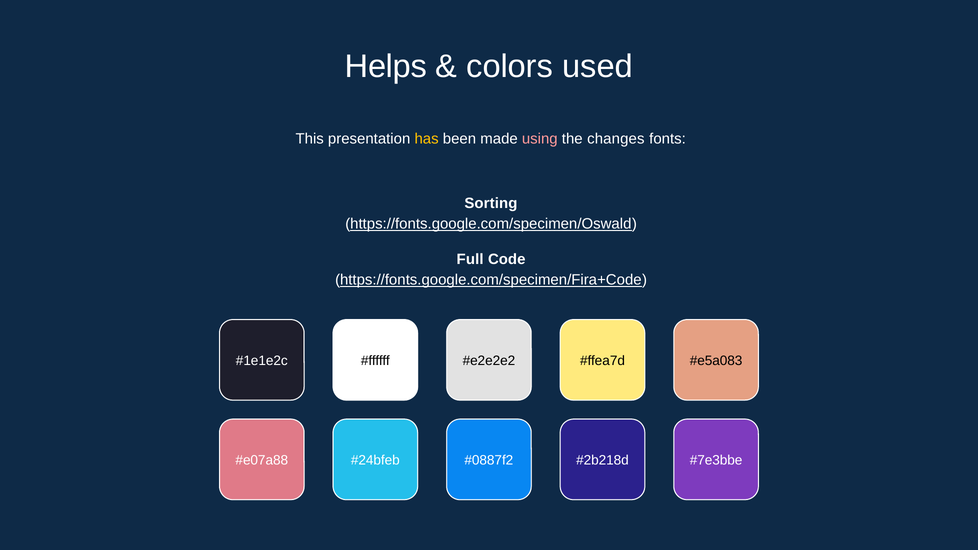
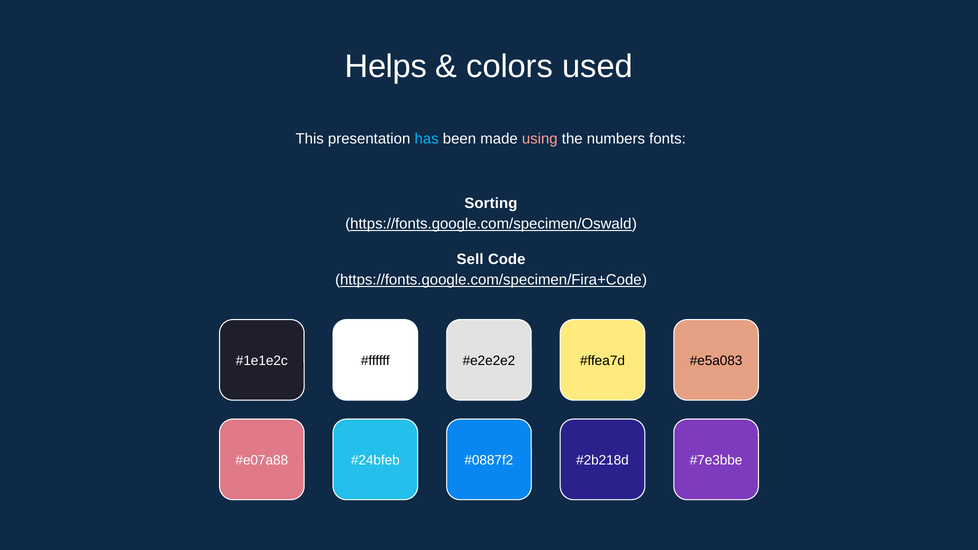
has colour: yellow -> light blue (427, 139)
changes: changes -> numbers (616, 139)
Full: Full -> Sell (470, 259)
